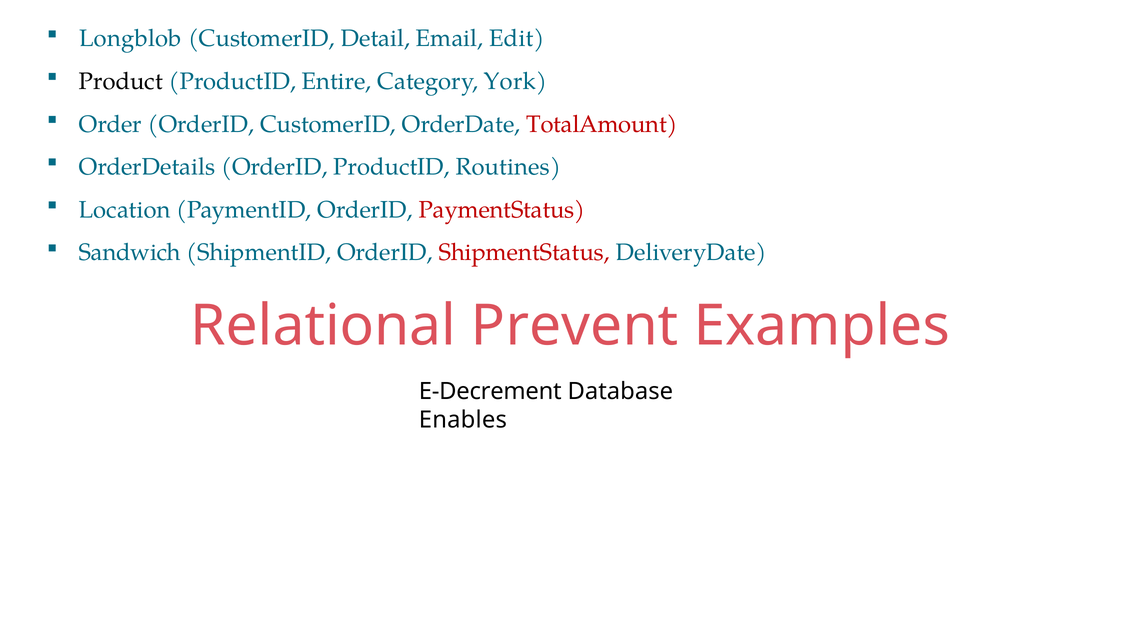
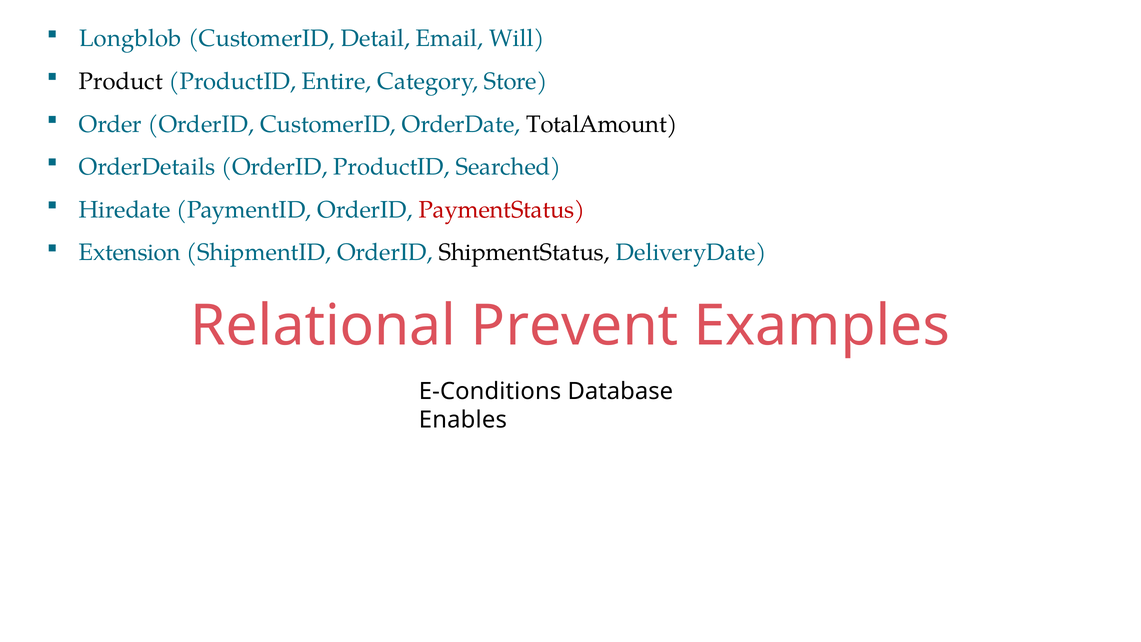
Edit: Edit -> Will (517, 39)
York: York -> Store (516, 81)
TotalAmount colour: red -> black (602, 124)
Routines: Routines -> Searched (508, 167)
Location: Location -> Hiredate (125, 210)
Sandwich: Sandwich -> Extension (130, 252)
ShipmentStatus colour: red -> black (524, 252)
E-Decrement: E-Decrement -> E-Conditions (490, 391)
